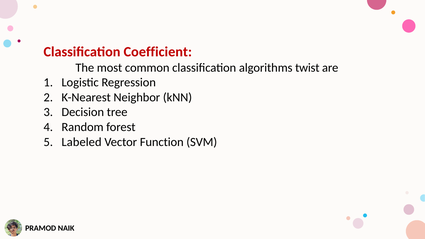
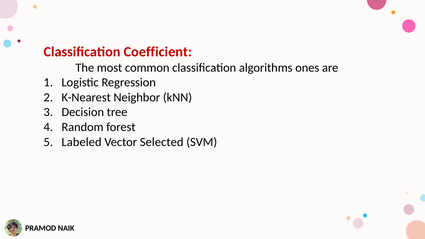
twist: twist -> ones (307, 68)
Function: Function -> Selected (162, 142)
